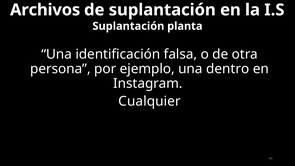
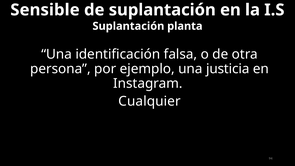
Archivos: Archivos -> Sensible (45, 10)
dentro: dentro -> justicia (228, 69)
